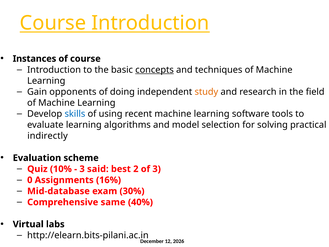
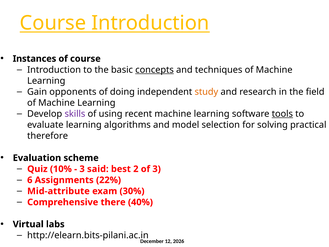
skills colour: blue -> purple (75, 114)
tools underline: none -> present (282, 114)
indirectly: indirectly -> therefore (48, 136)
0: 0 -> 6 (30, 180)
16%: 16% -> 22% (109, 180)
Mid-database: Mid-database -> Mid-attribute (58, 191)
same: same -> there (113, 202)
